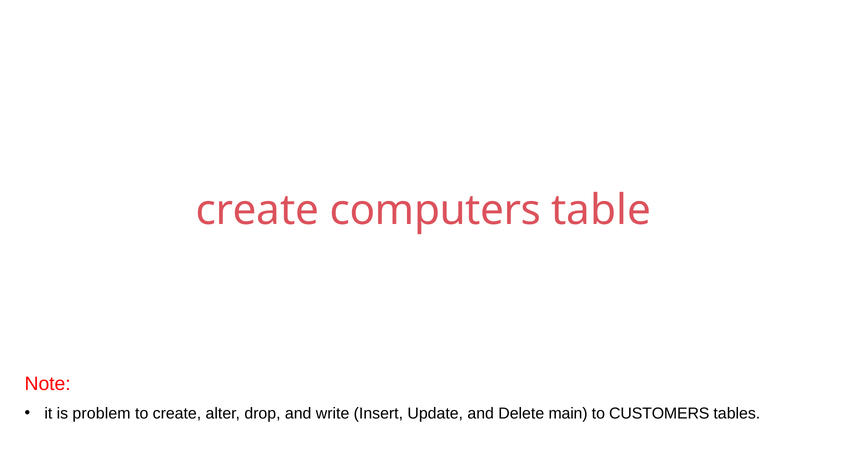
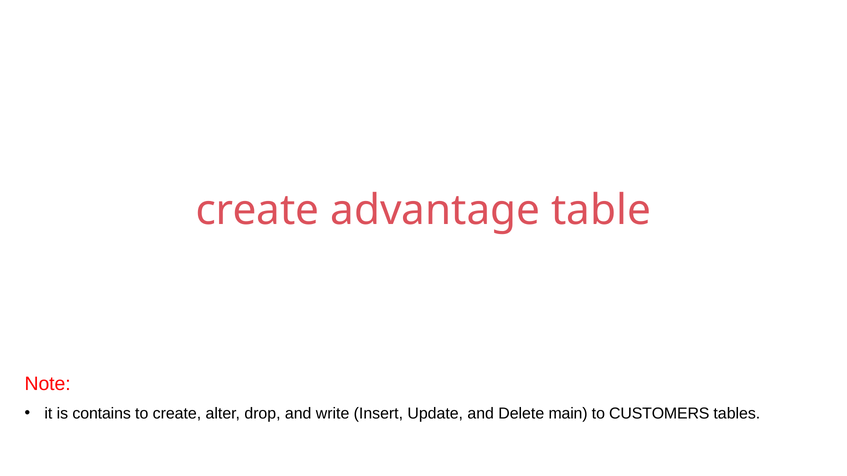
computers: computers -> advantage (435, 211)
problem: problem -> contains (102, 414)
